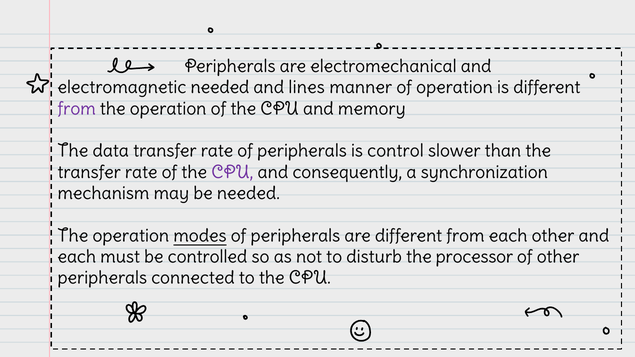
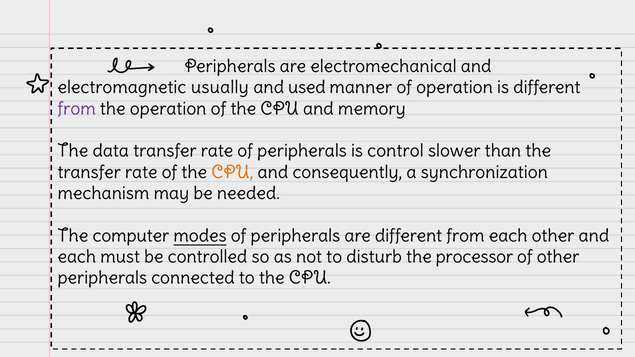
electromagnetic needed: needed -> usually (220, 88)
lines: lines -> used (307, 88)
CPU colour: purple -> orange (232, 172)
operation: operation -> computer (131, 236)
